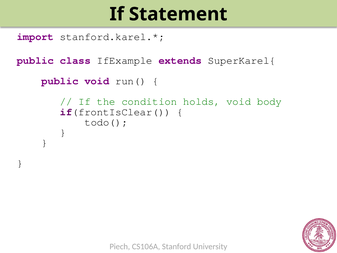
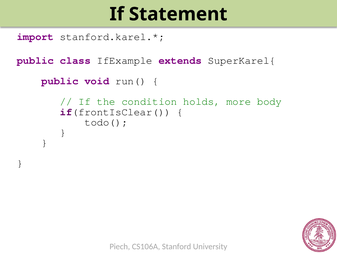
holds void: void -> more (239, 101)
